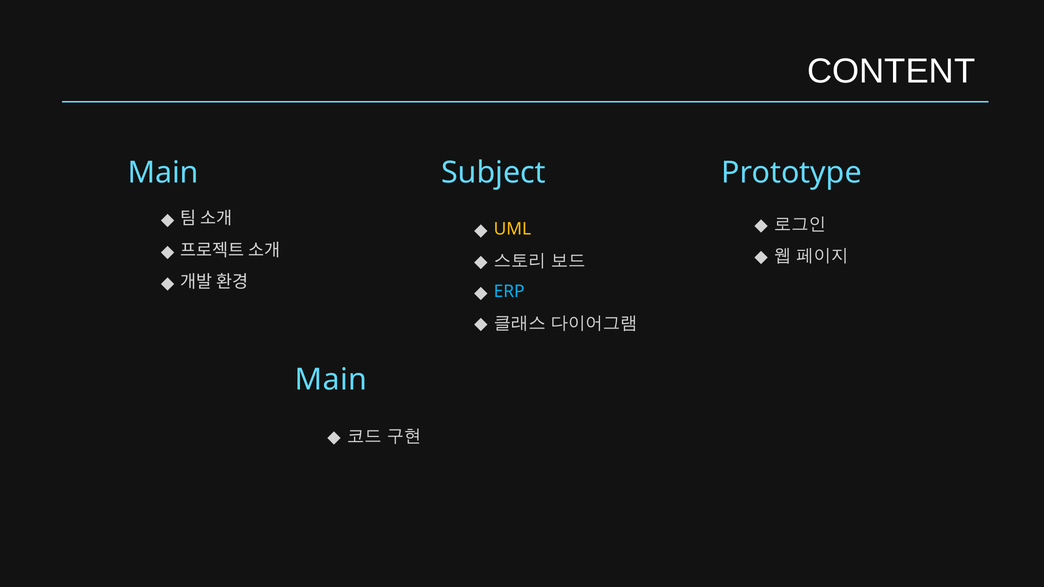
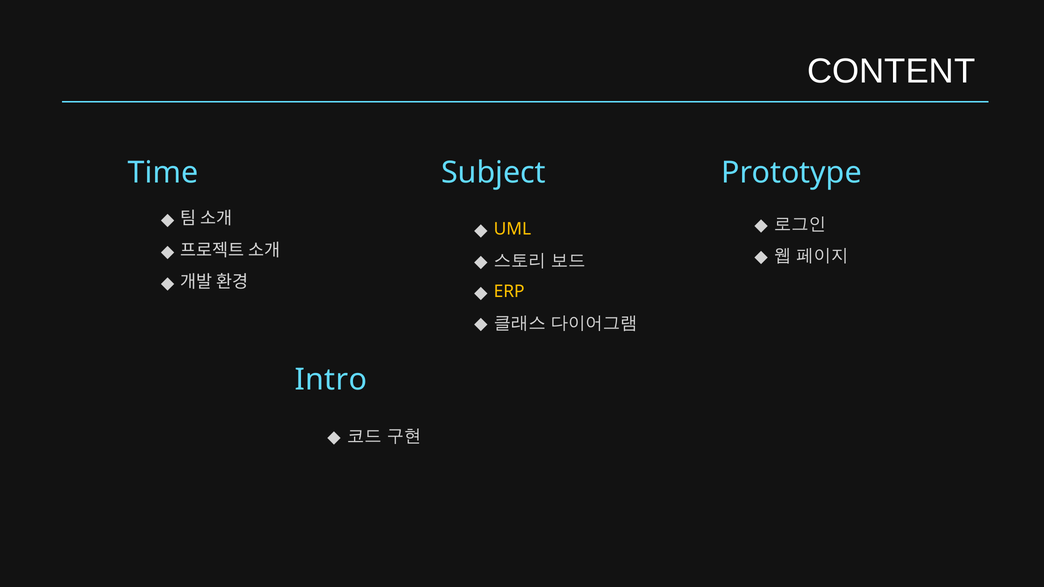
Main: Main -> Time (163, 173)
ERP colour: light blue -> yellow (509, 292)
Main: Main -> Intro (331, 380)
